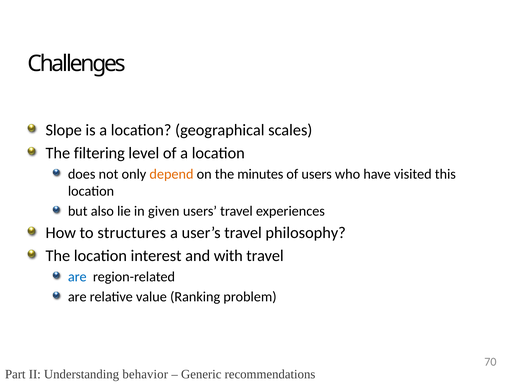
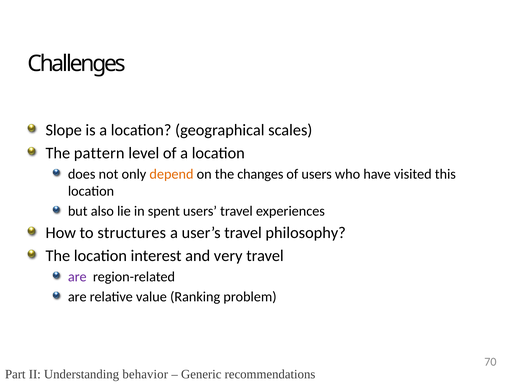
filtering: filtering -> pattern (99, 153)
minutes: minutes -> changes (260, 174)
given: given -> spent (164, 211)
with: with -> very (228, 255)
are colour: blue -> purple (77, 276)
